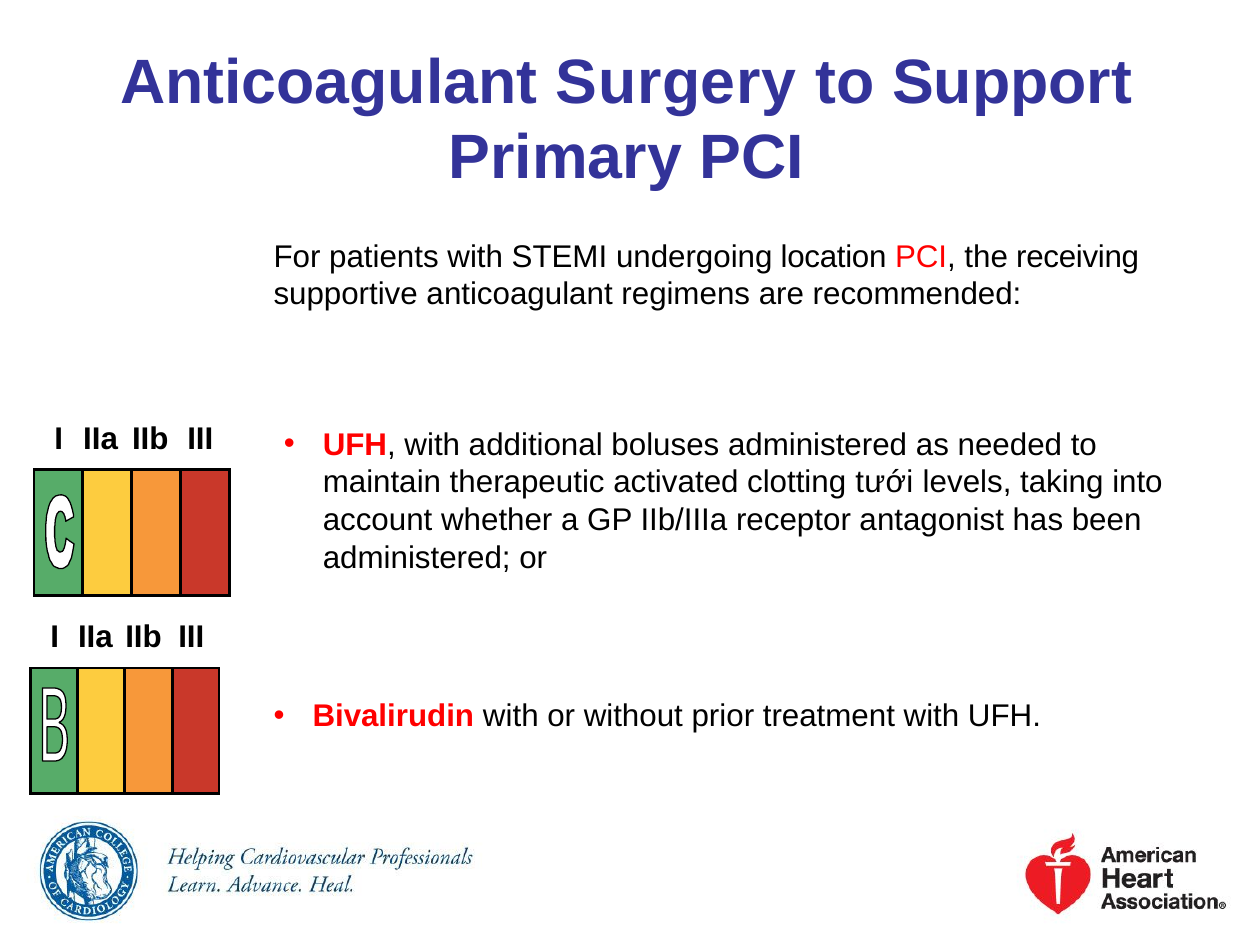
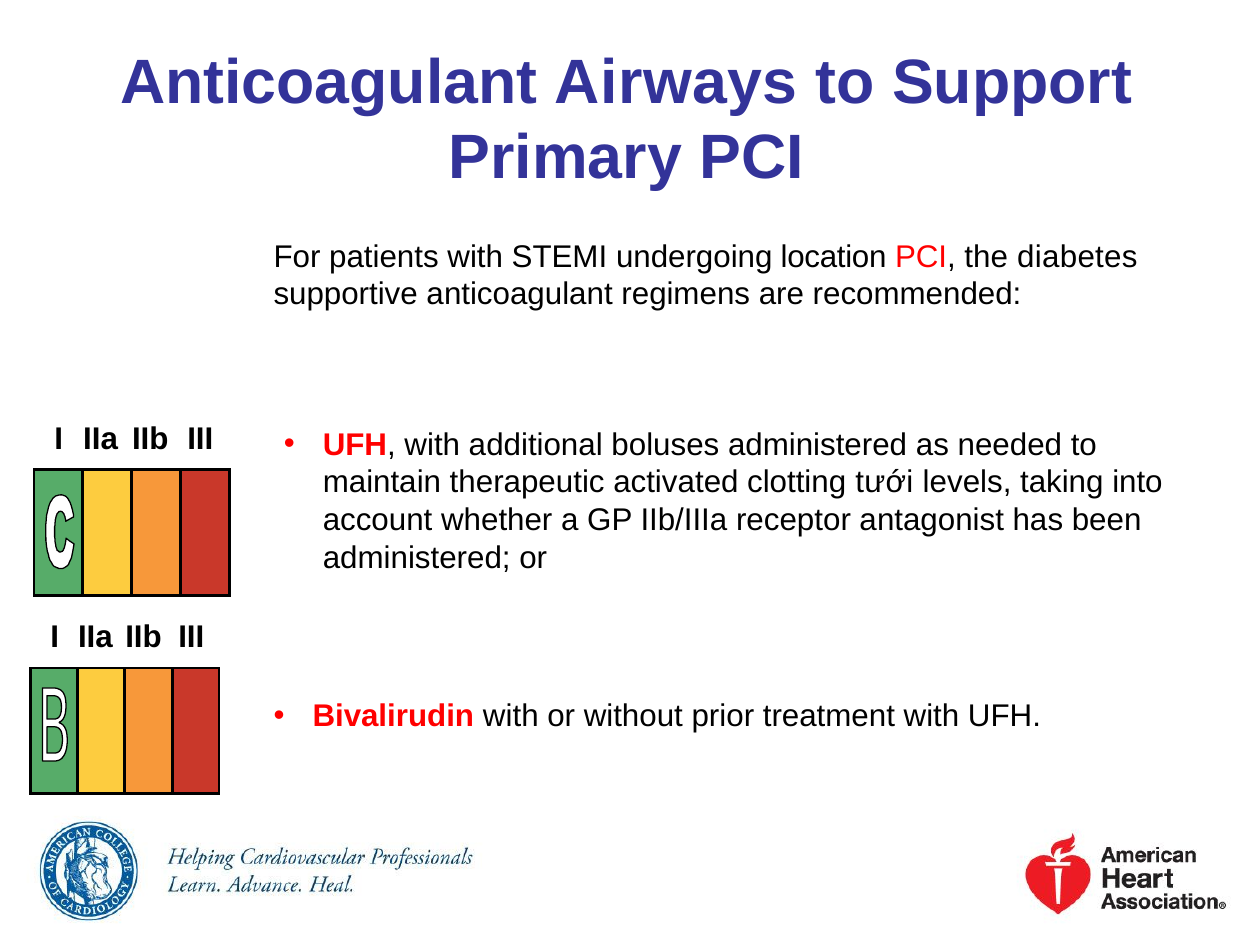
Surgery: Surgery -> Airways (676, 83)
receiving: receiving -> diabetes (1077, 257)
